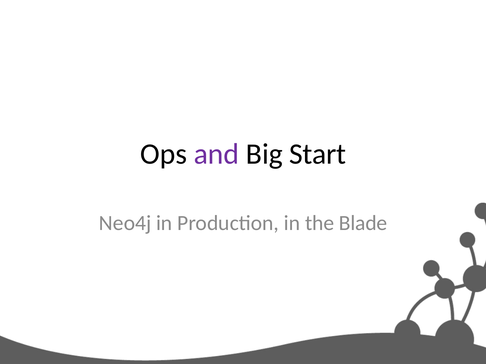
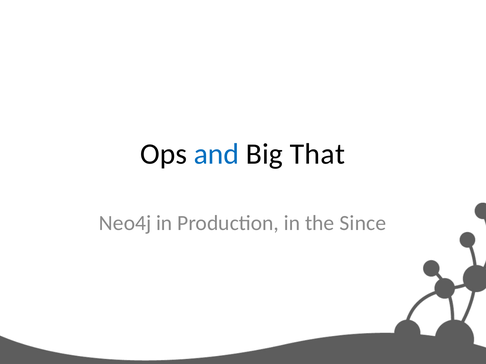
and colour: purple -> blue (216, 154)
Start: Start -> That (317, 154)
Blade: Blade -> Since (363, 223)
